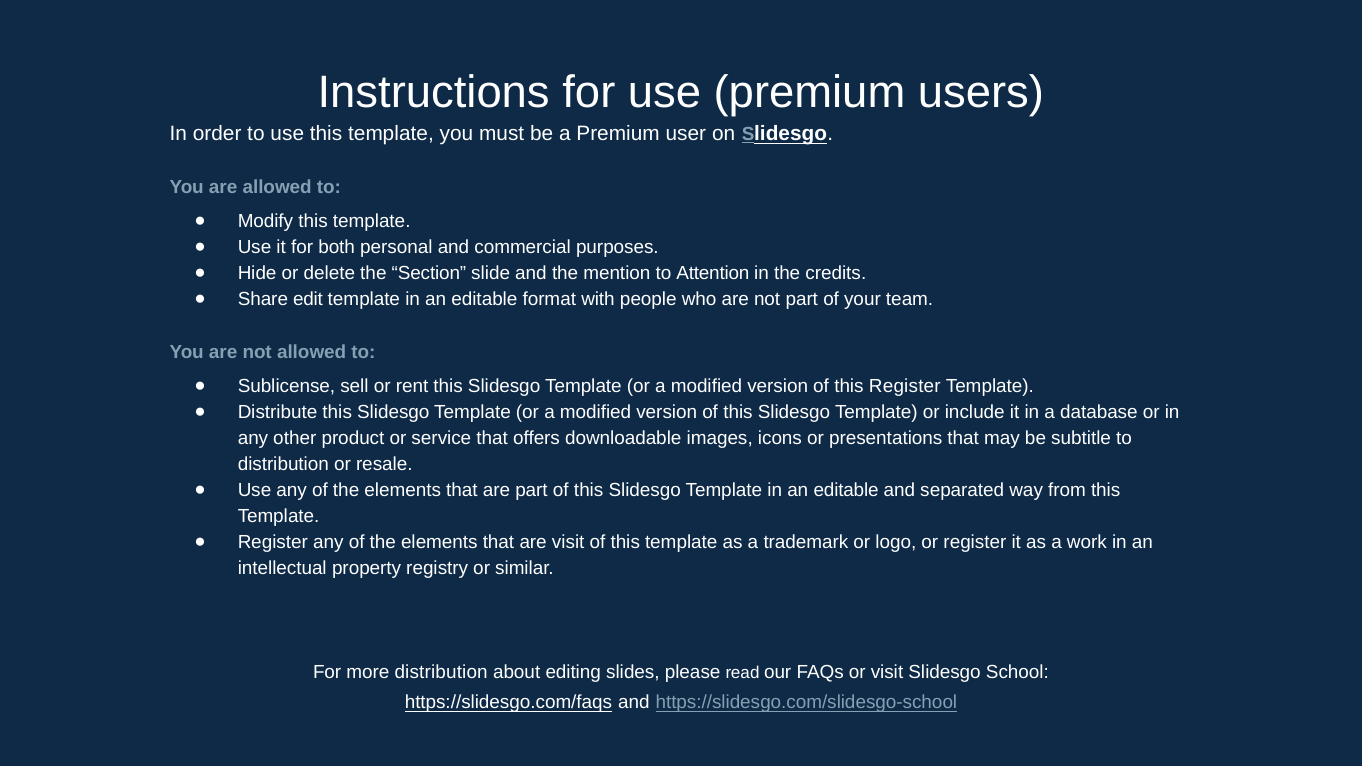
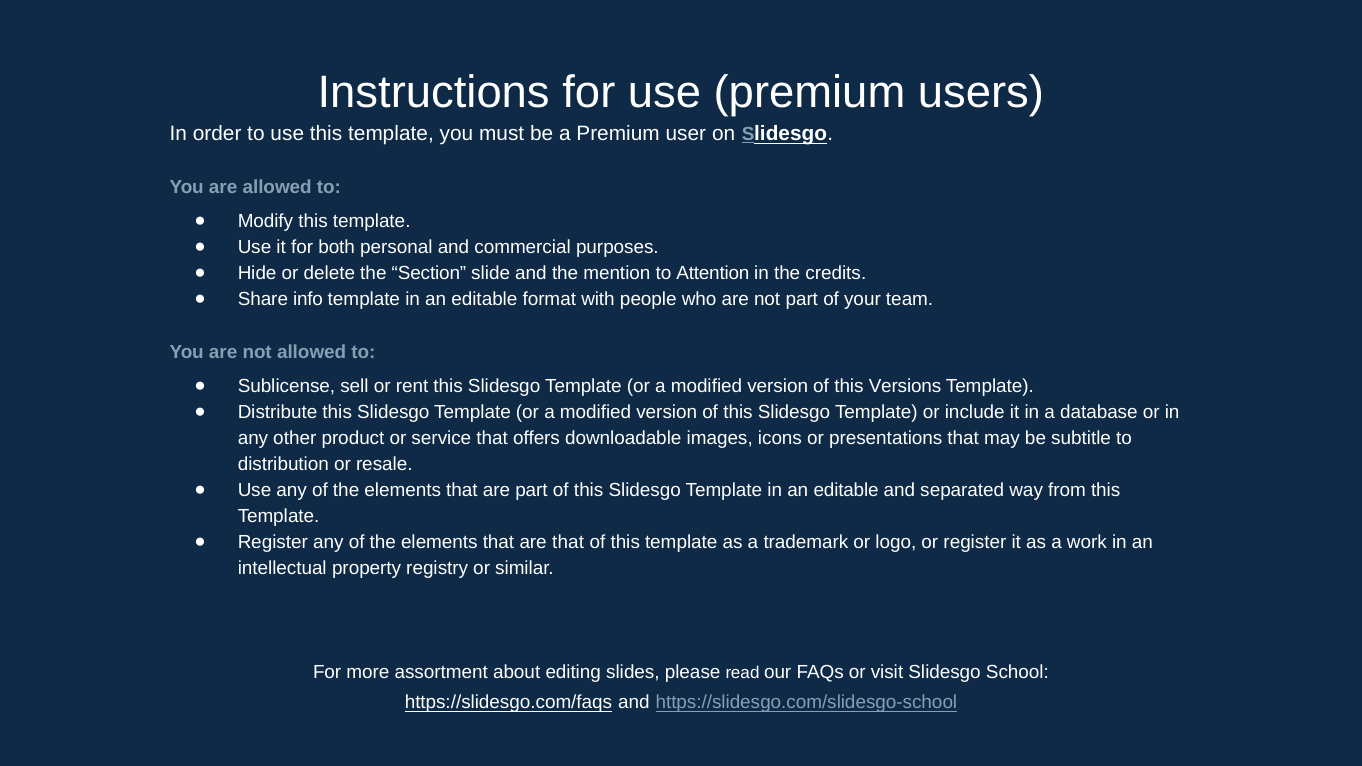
edit: edit -> info (308, 300)
this Register: Register -> Versions (905, 386)
are visit: visit -> that (568, 543)
more distribution: distribution -> assortment (441, 672)
